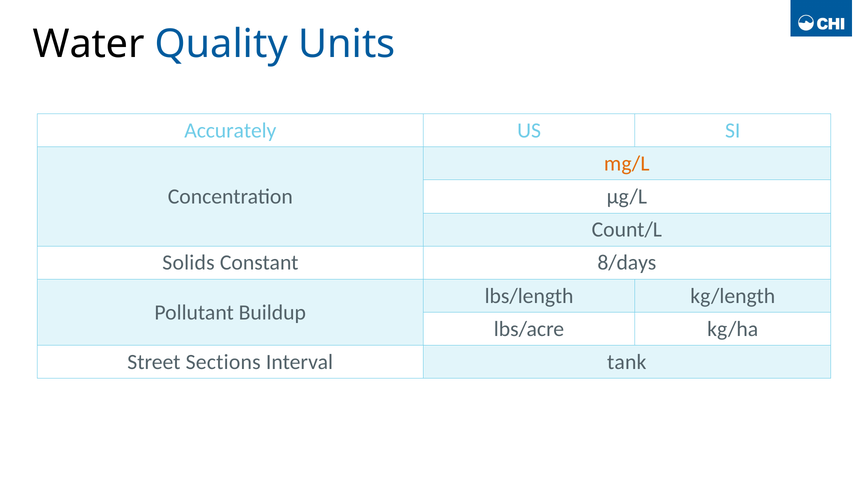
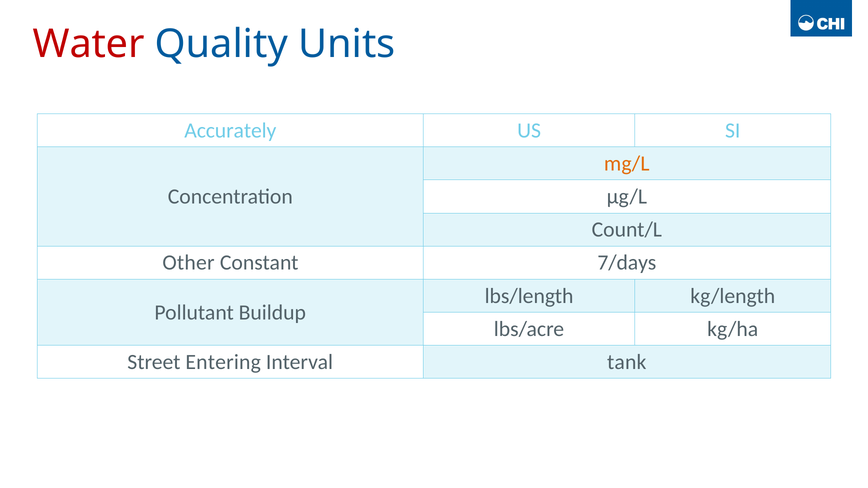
Water colour: black -> red (89, 44)
Solids: Solids -> Other (188, 263)
8/days: 8/days -> 7/days (627, 263)
Sections: Sections -> Entering (223, 362)
